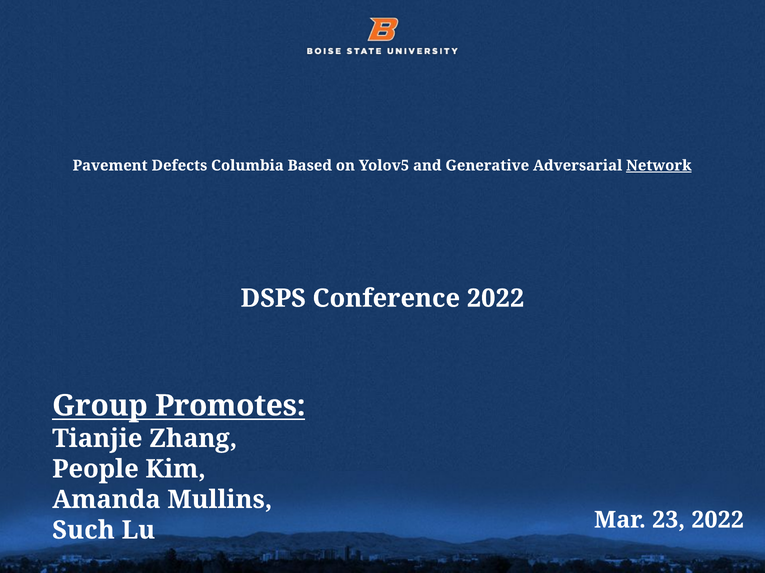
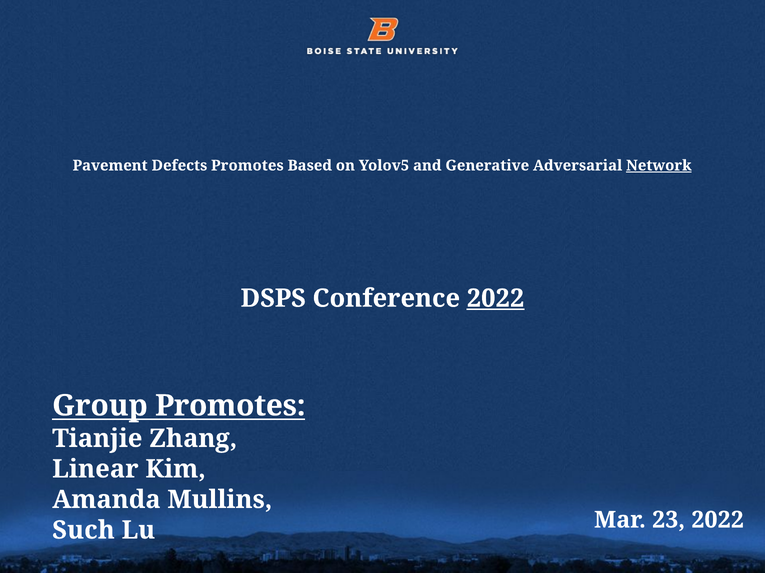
Defects Columbia: Columbia -> Promotes (247, 166)
2022 underline: none -> present (495, 299)
People: People -> Linear (95, 470)
